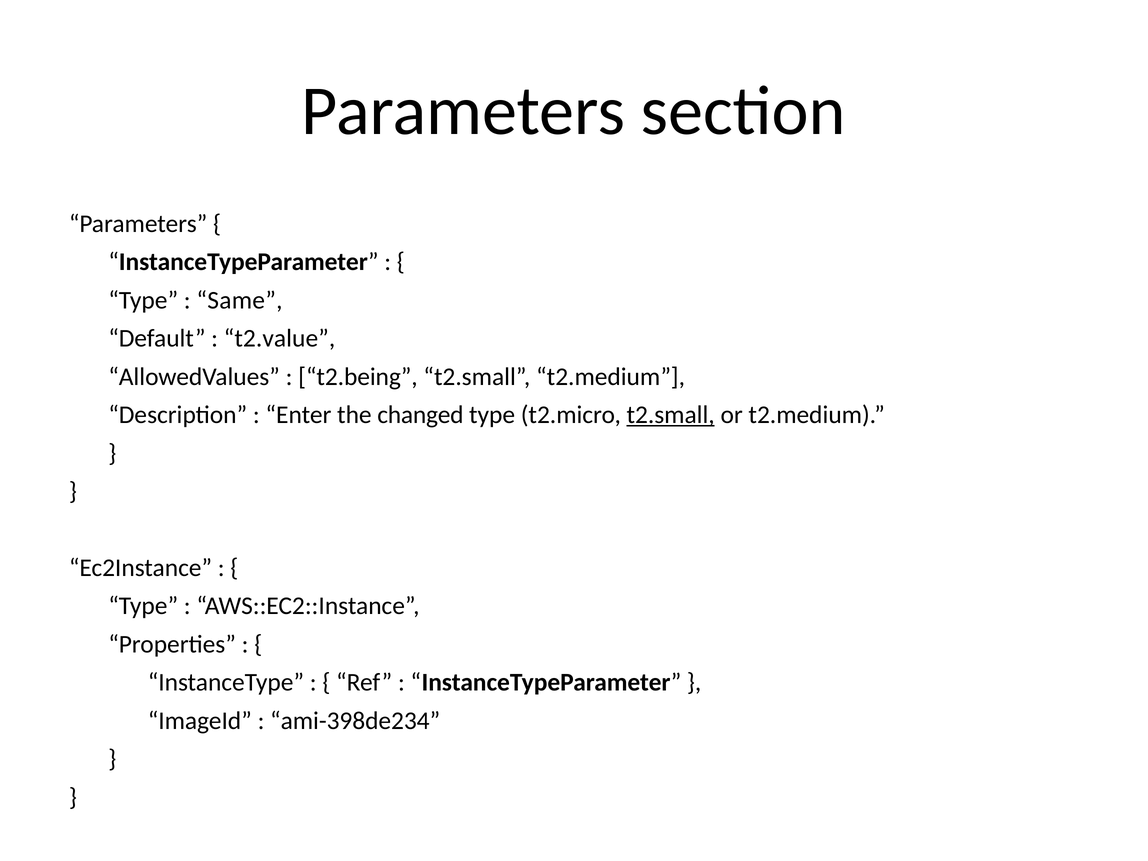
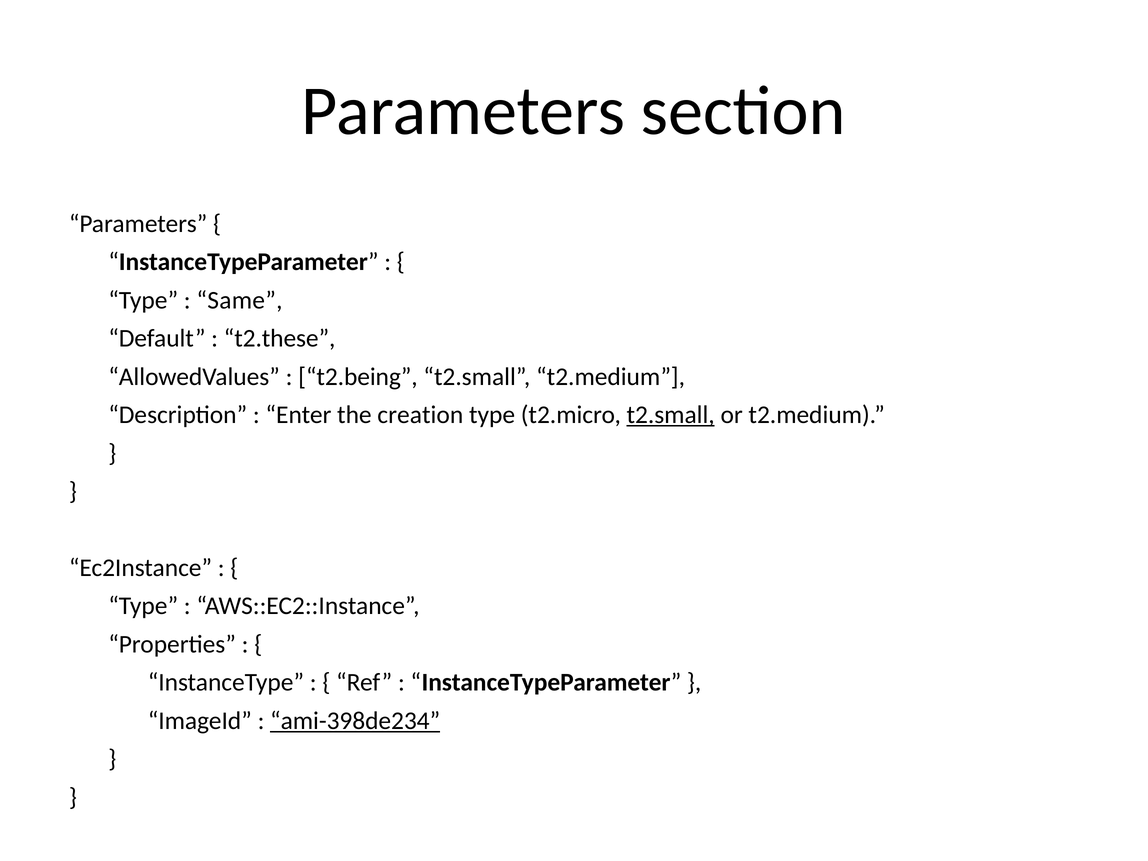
t2.value: t2.value -> t2.these (280, 338)
changed: changed -> creation (420, 415)
ami-398de234 underline: none -> present (355, 721)
